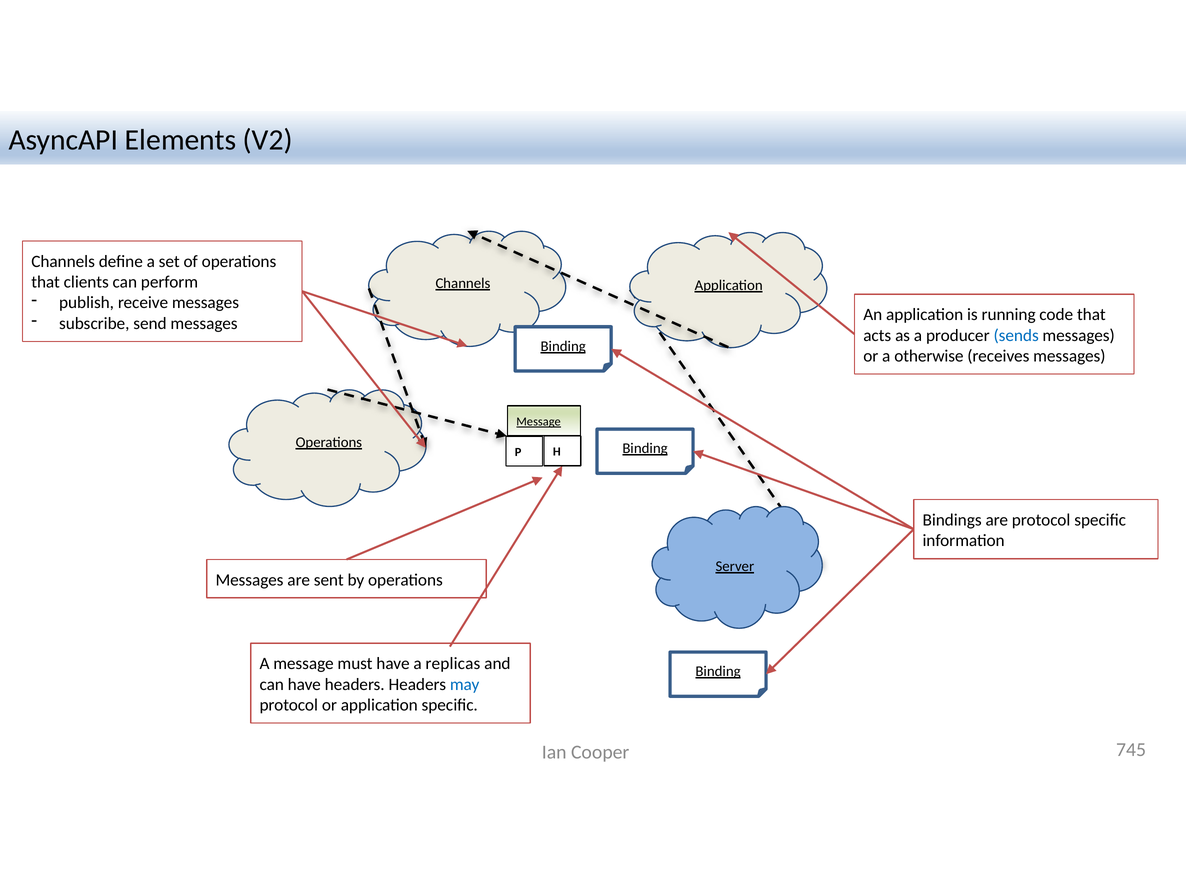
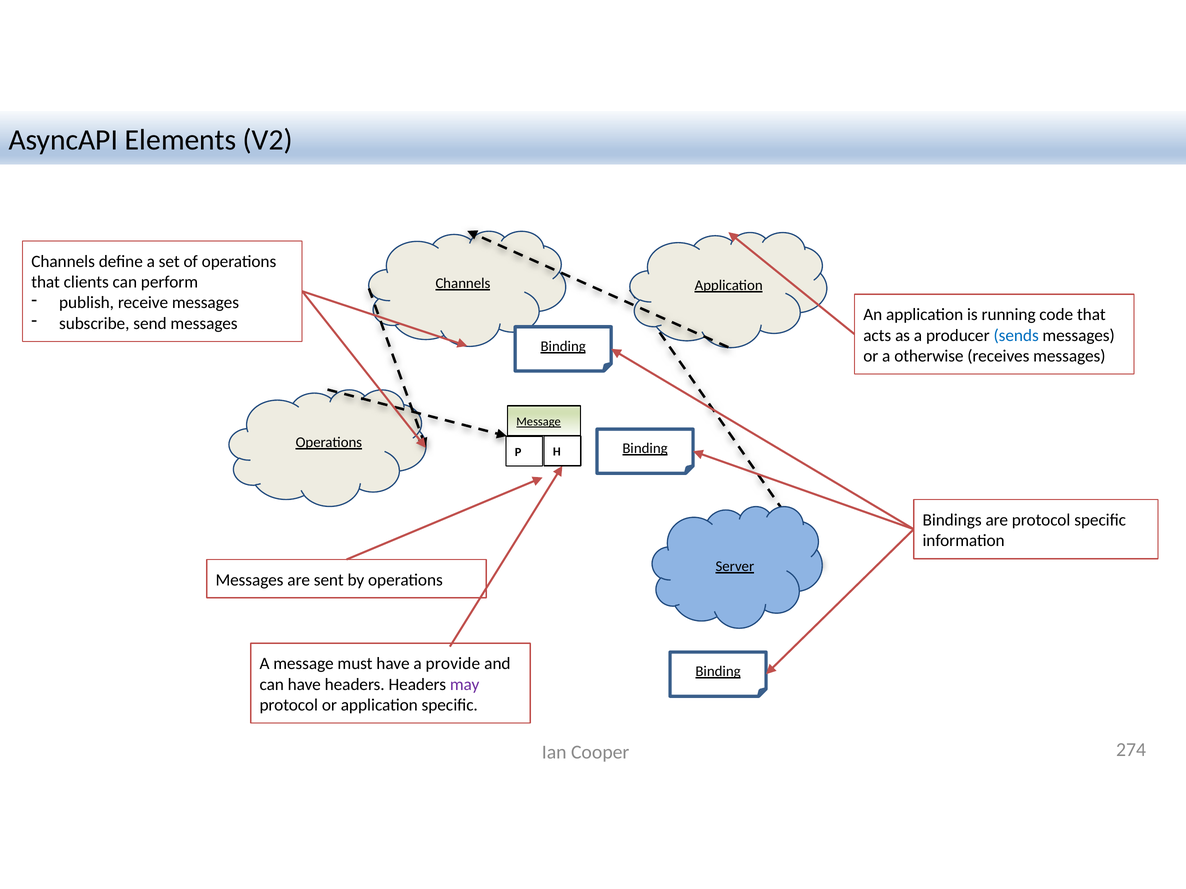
replicas: replicas -> provide (453, 664)
may colour: blue -> purple (465, 685)
745: 745 -> 274 (1131, 750)
